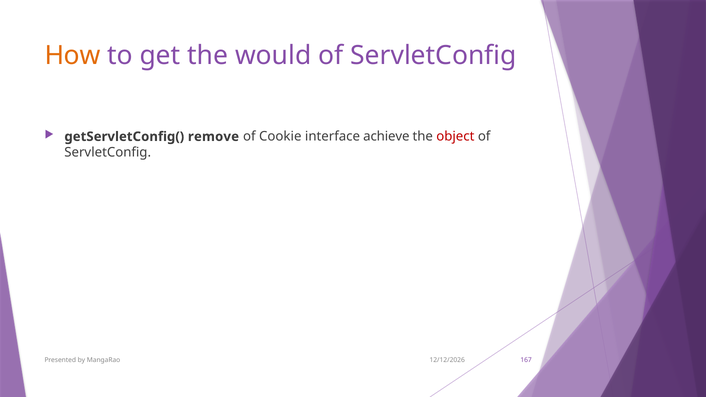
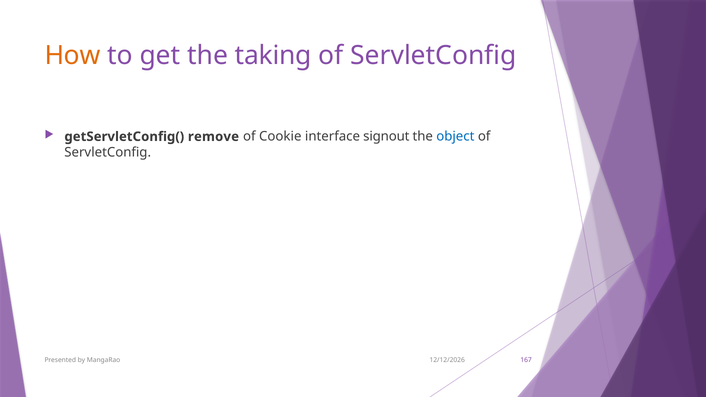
would: would -> taking (273, 56)
achieve: achieve -> signout (386, 137)
object colour: red -> blue (455, 137)
